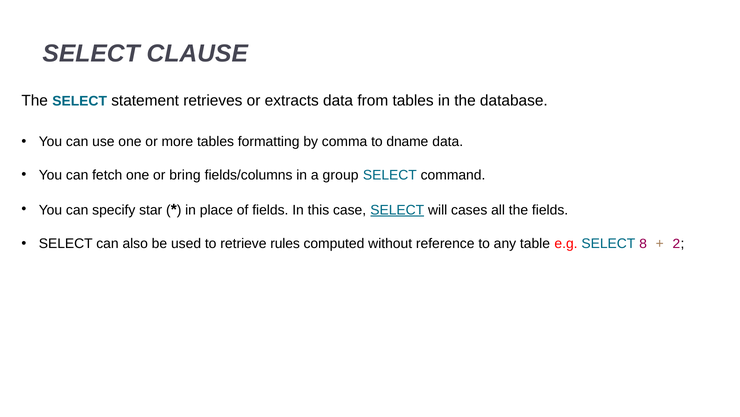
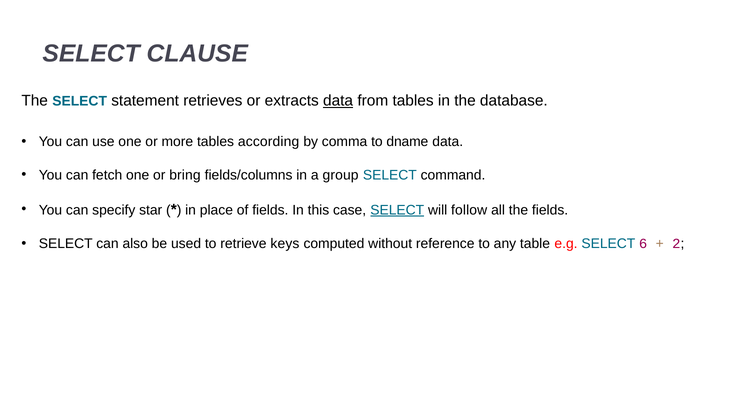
data underline: none -> present (338, 101)
formatting: formatting -> according (269, 141)
cases: cases -> follow (469, 210)
rules: rules -> keys (285, 243)
8: 8 -> 6 (643, 243)
